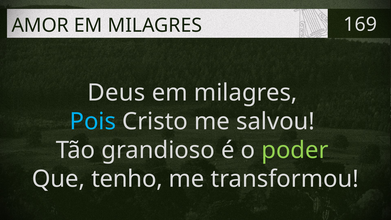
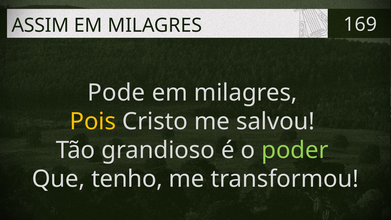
AMOR: AMOR -> ASSIM (40, 25)
Deus: Deus -> Pode (116, 93)
Pois colour: light blue -> yellow (93, 122)
